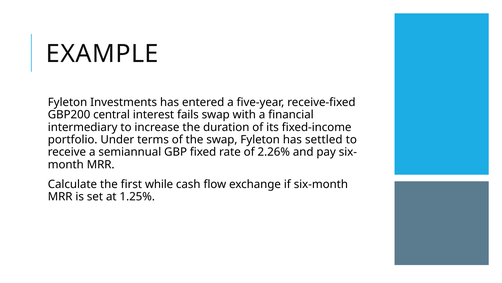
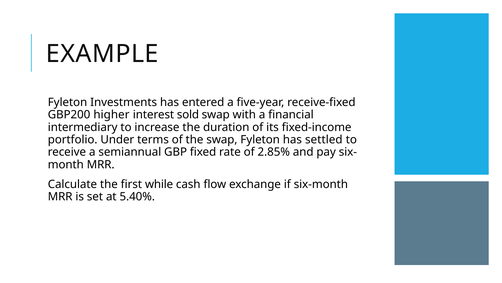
central: central -> higher (111, 115)
fails: fails -> sold (188, 115)
2.26%: 2.26% -> 2.85% (274, 152)
1.25%: 1.25% -> 5.40% (137, 196)
